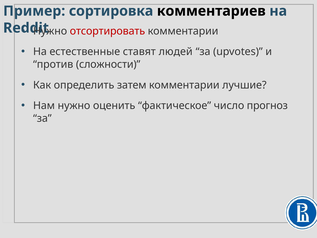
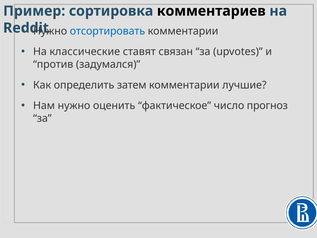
отсортировать colour: red -> blue (107, 31)
естественные: естественные -> классические (85, 52)
людей: людей -> связан (176, 52)
сложности: сложности -> задумался (108, 64)
